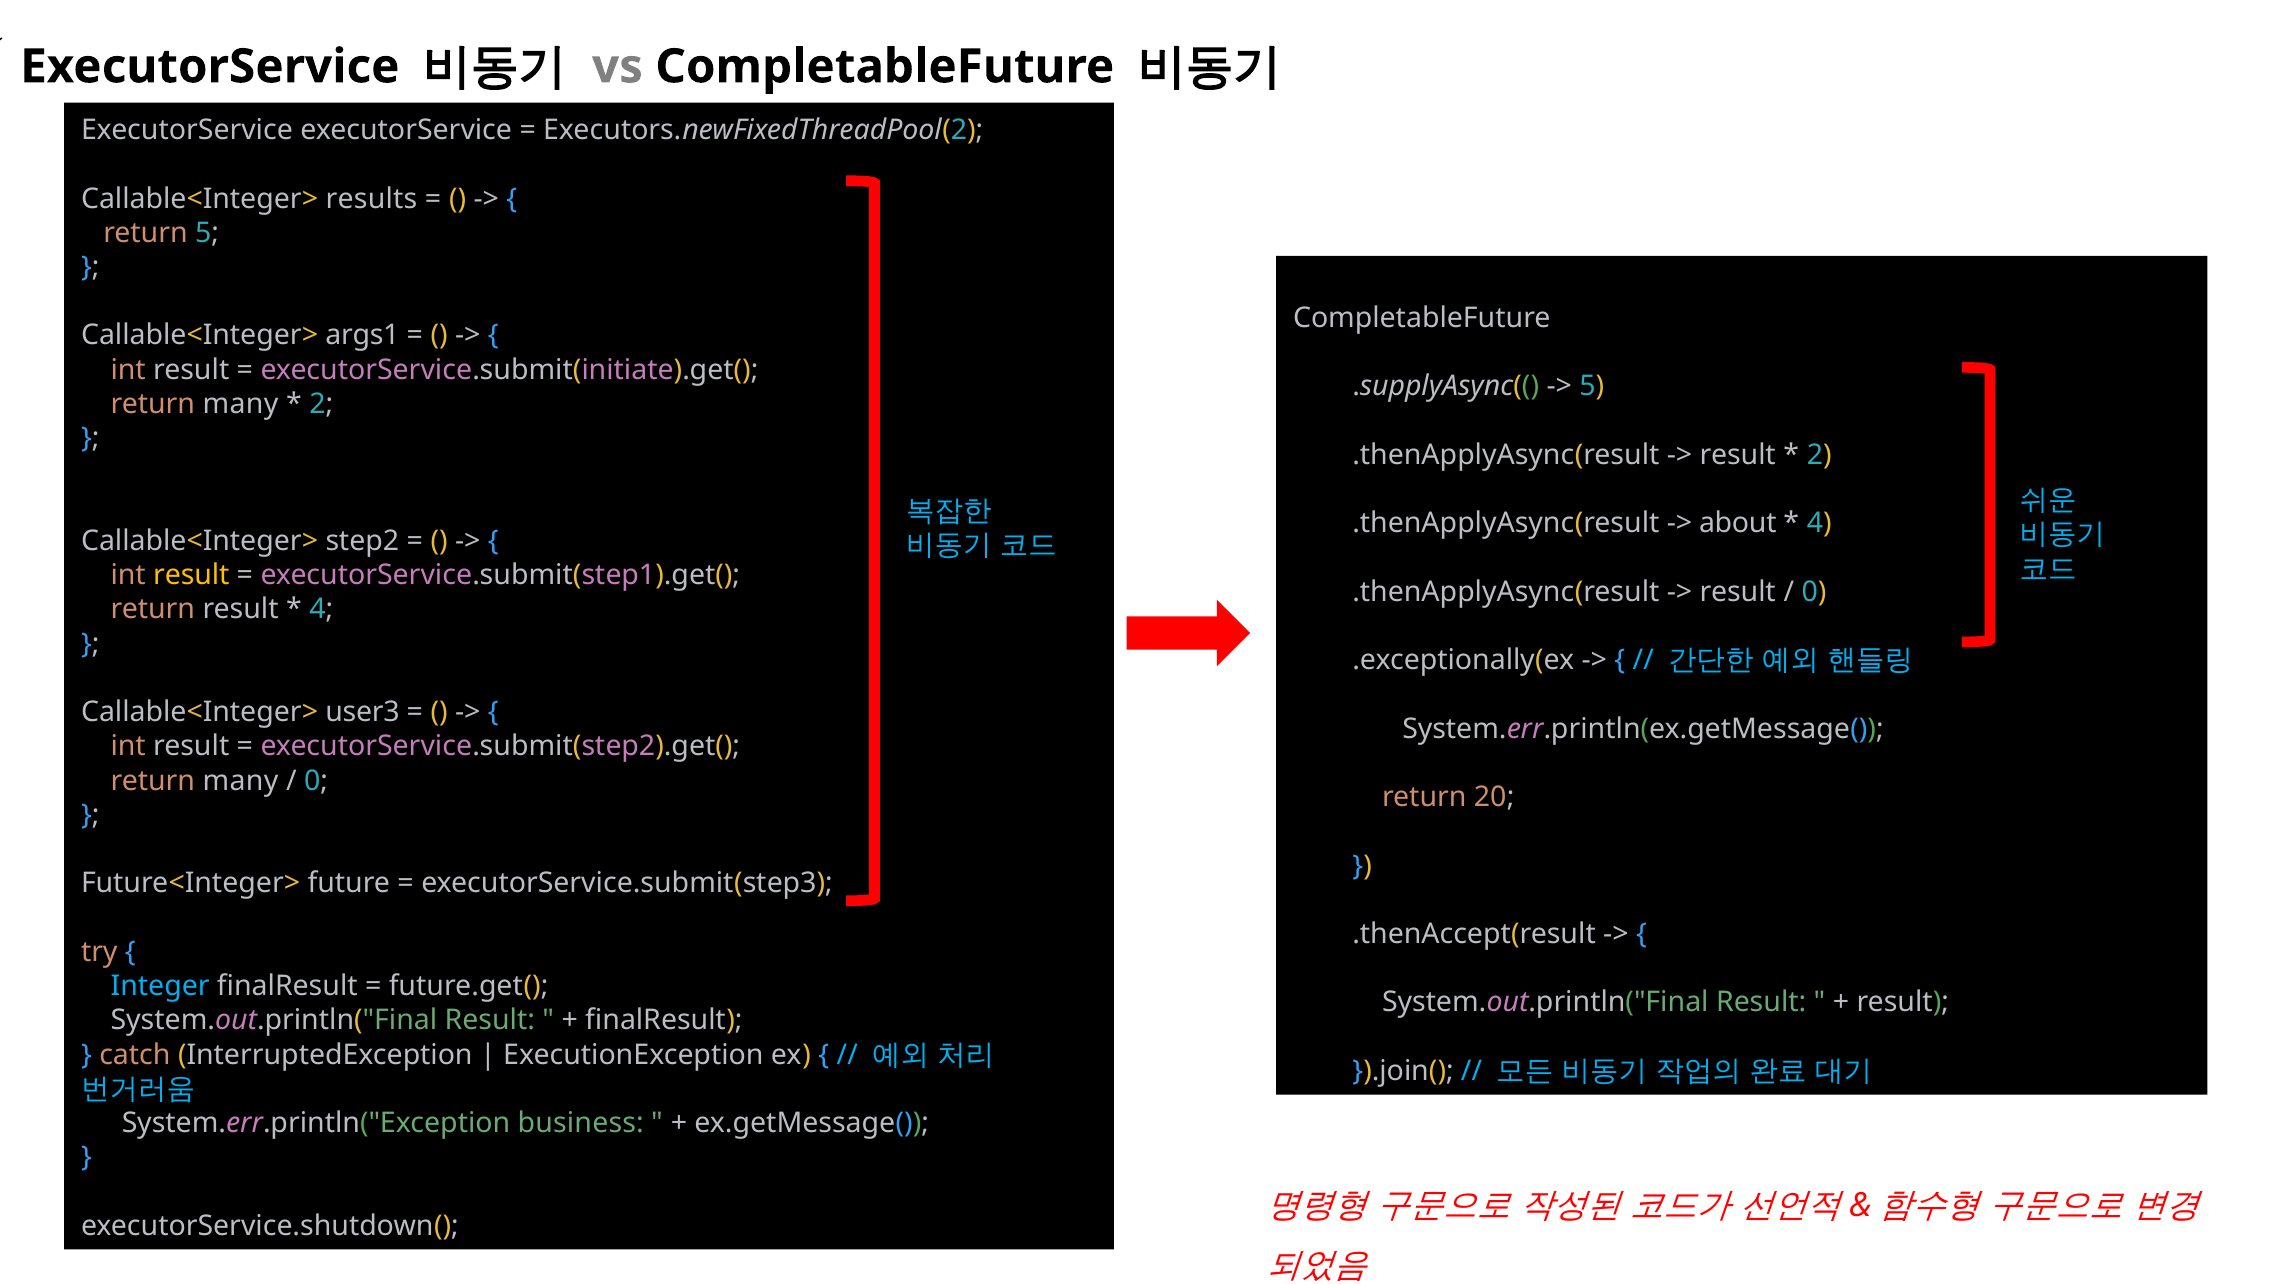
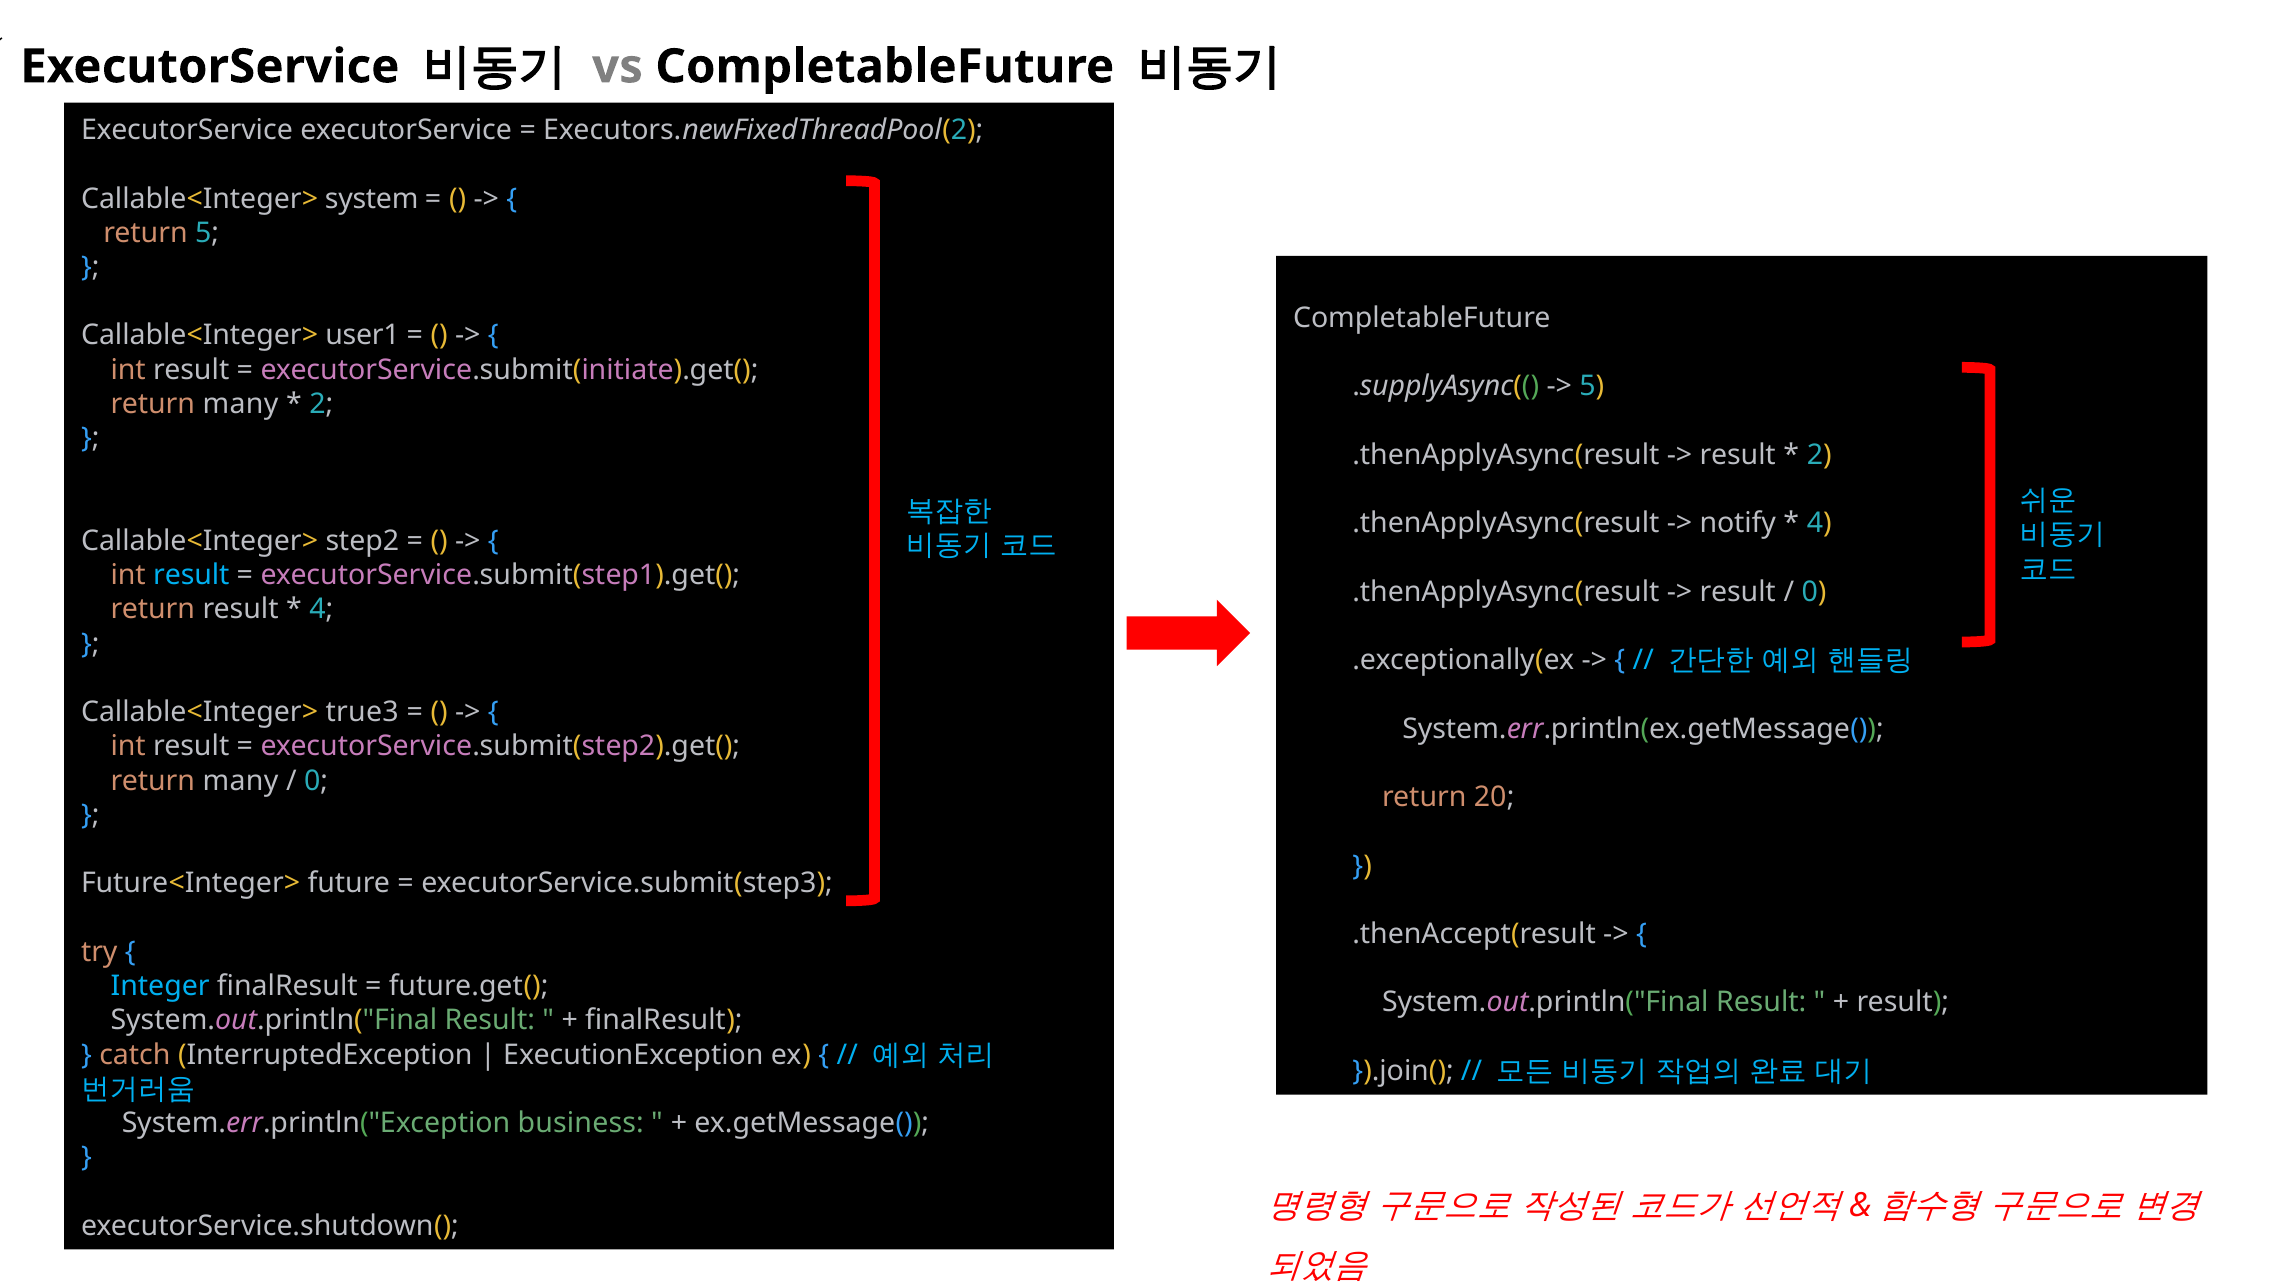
results: results -> system (372, 199)
args1: args1 -> user1 (362, 336)
about: about -> notify (1738, 523)
result colour: yellow -> light blue (191, 575)
user3: user3 -> true3 (362, 712)
